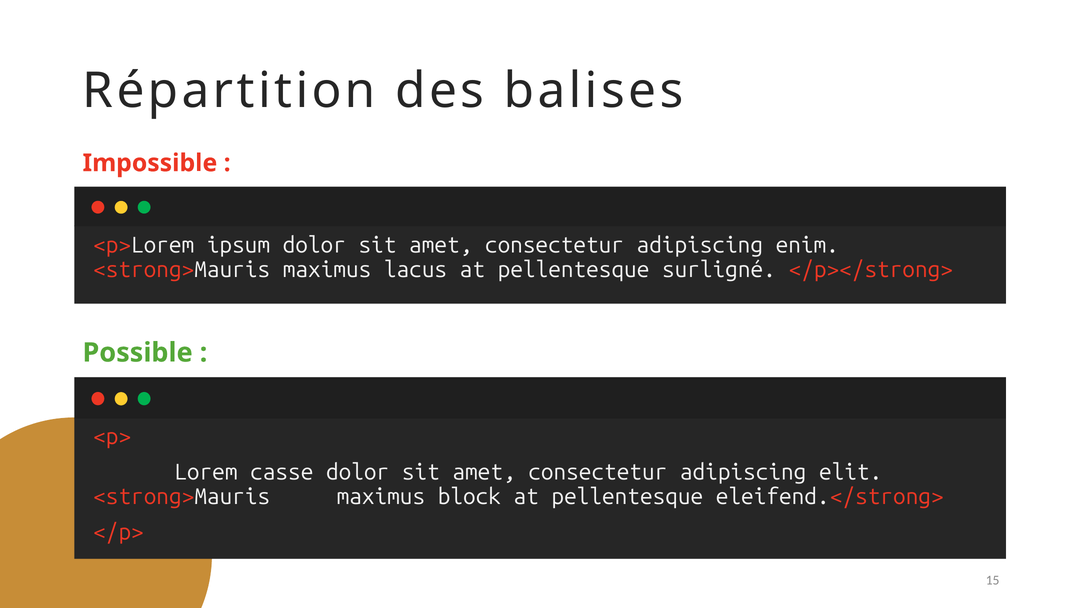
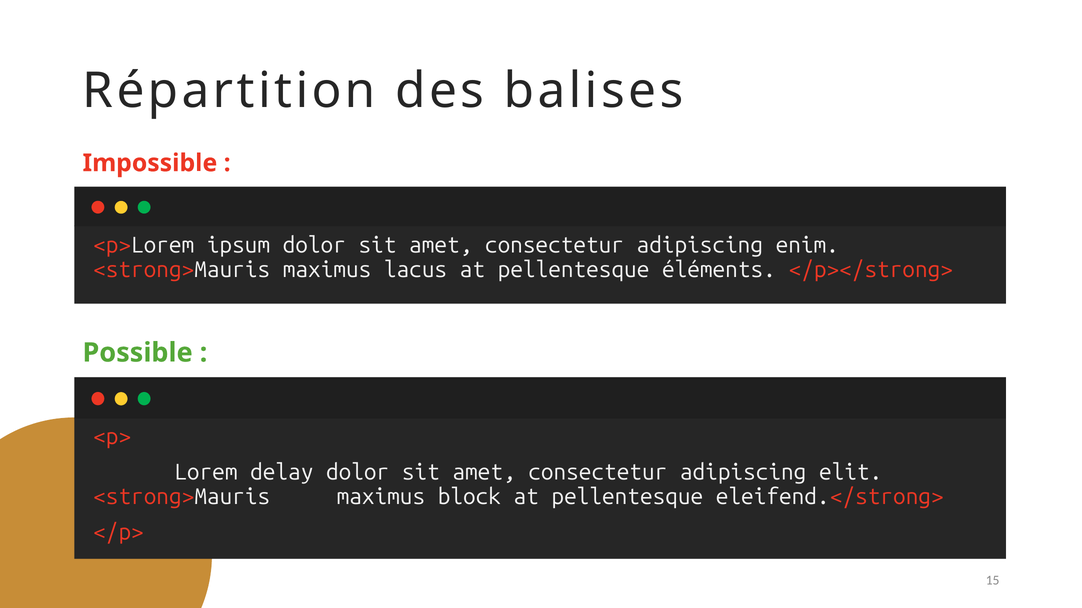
surligné: surligné -> éléments (719, 270)
casse: casse -> delay (282, 473)
